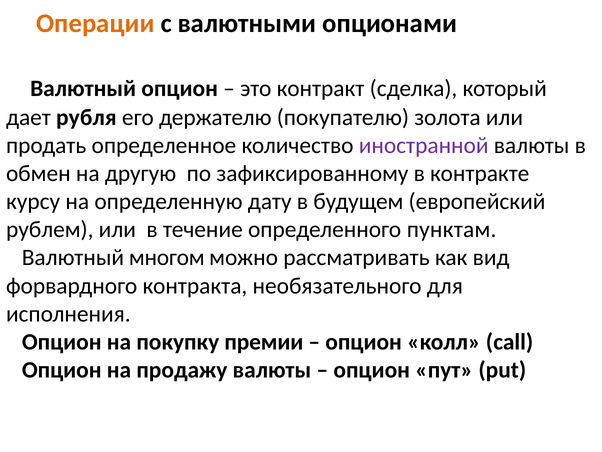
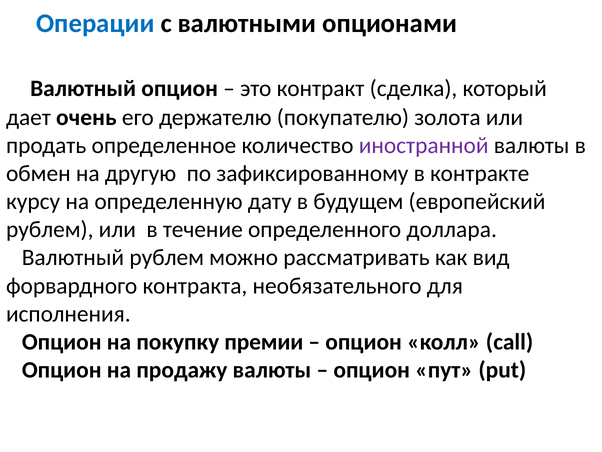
Операции colour: orange -> blue (95, 23)
рубля: рубля -> очень (86, 117)
пунктам: пунктам -> доллара (452, 229)
Валютный многом: многом -> рублем (167, 257)
